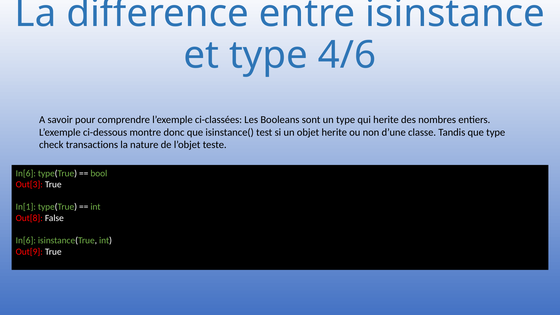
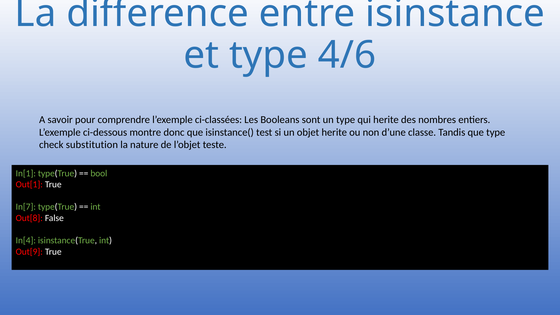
transactions: transactions -> substitution (92, 145)
In[6: In[6 -> In[1 (26, 173)
Out[3: Out[3 -> Out[1 (29, 184)
In[1: In[1 -> In[7 (26, 207)
In[6: In[6 -> In[4 (26, 240)
